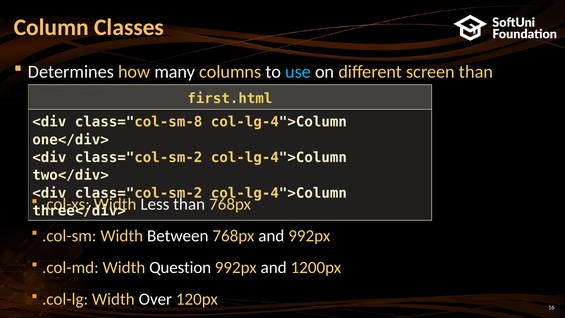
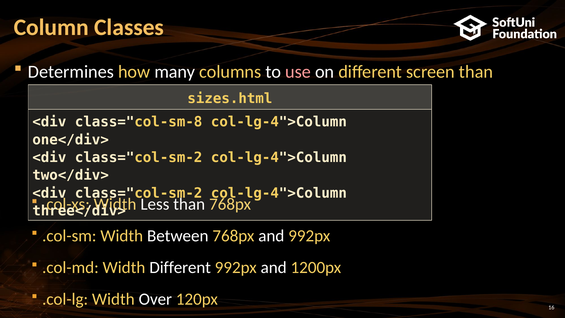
use colour: light blue -> pink (298, 72)
first.html: first.html -> sizes.html (230, 98)
Width Question: Question -> Different (180, 267)
